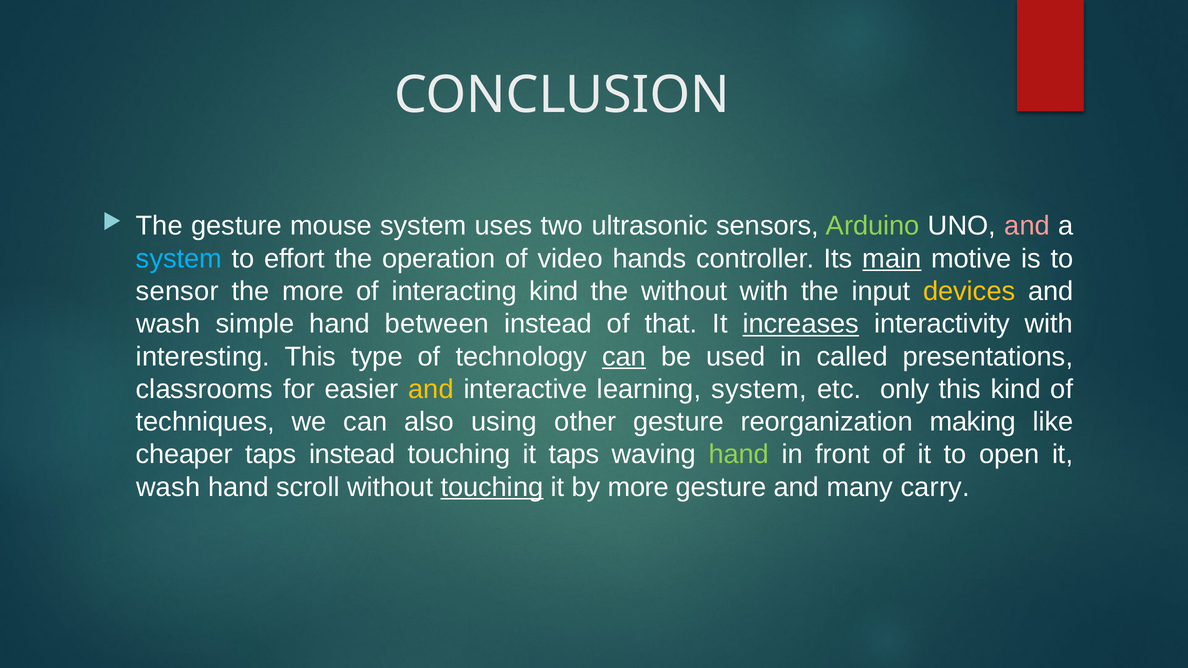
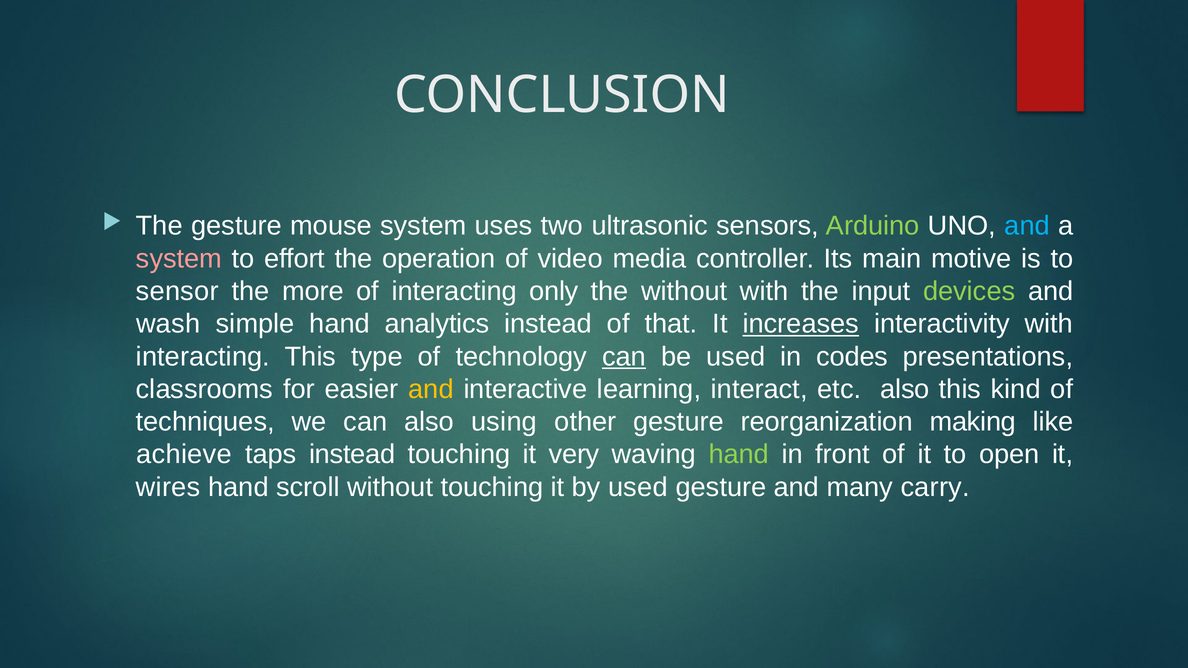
and colour: pink -> light blue (1027, 226)
system colour: light blue -> pink (179, 259)
hands: hands -> media (650, 259)
main underline: present -> none (892, 259)
interacting kind: kind -> only (554, 291)
devices colour: yellow -> light green (969, 291)
between: between -> analytics (437, 324)
interesting: interesting -> interacting (203, 357)
called: called -> codes (852, 357)
learning system: system -> interact (759, 389)
etc only: only -> also (905, 389)
cheaper: cheaper -> achieve (184, 455)
it taps: taps -> very (574, 455)
wash: wash -> wires (168, 487)
touching underline: present -> none (492, 487)
by more: more -> used (638, 487)
